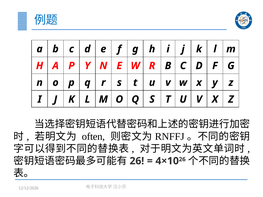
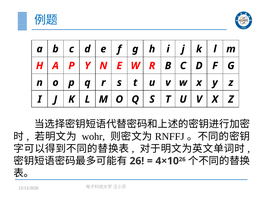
often: often -> wohr (93, 137)
